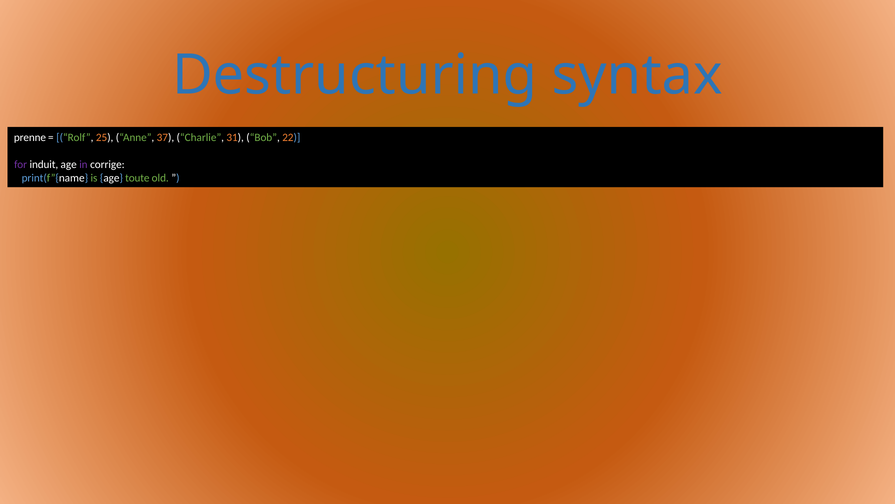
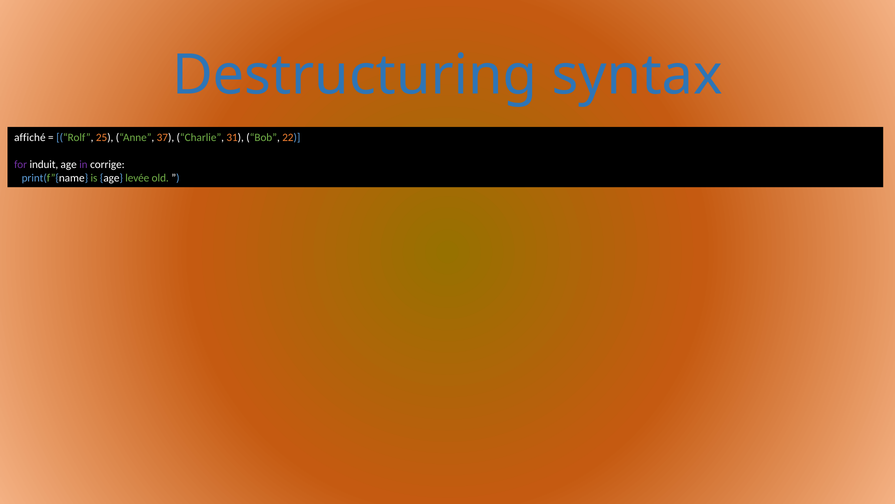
prenne: prenne -> affiché (30, 138)
toute: toute -> levée (137, 178)
